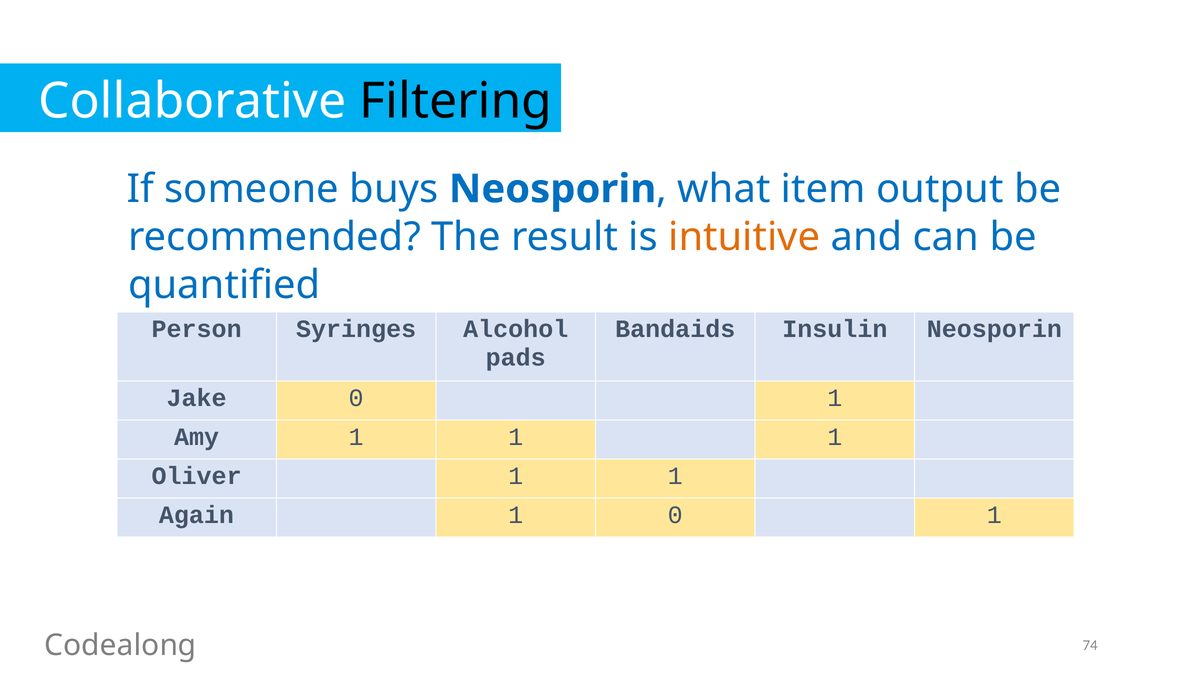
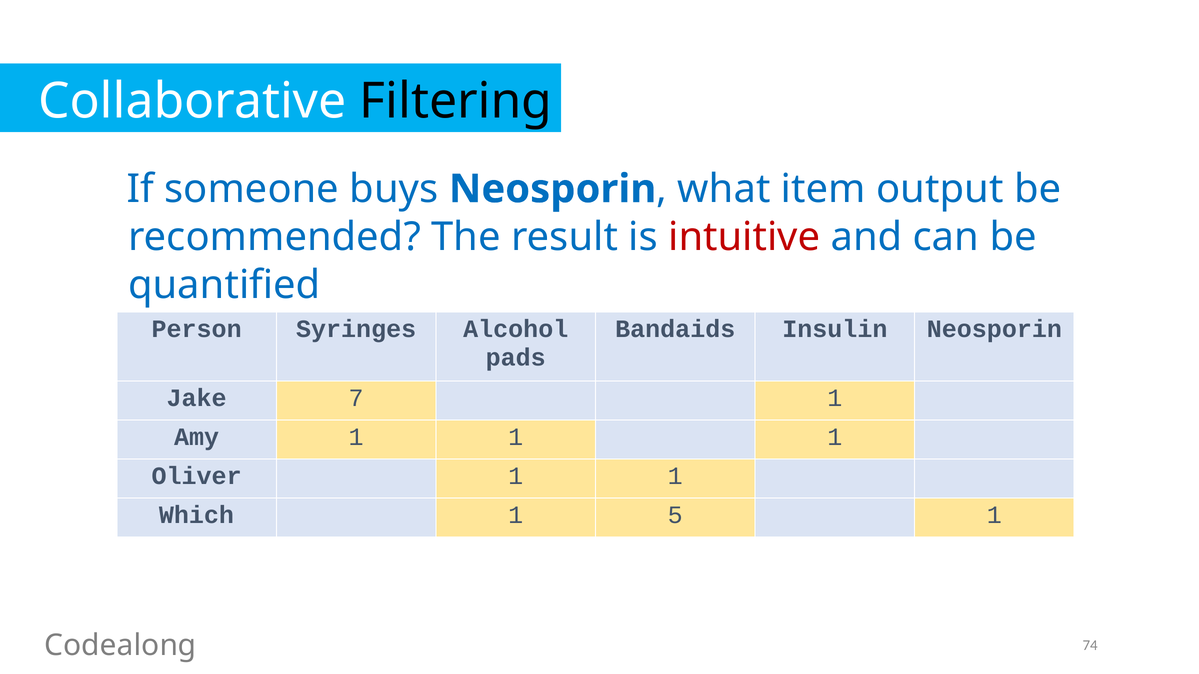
intuitive colour: orange -> red (744, 237)
Jake 0: 0 -> 7 (356, 398)
Again: Again -> Which (196, 515)
1 0: 0 -> 5 (675, 515)
